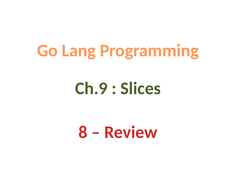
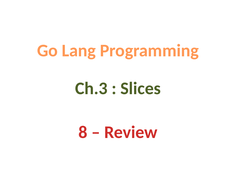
Ch.9: Ch.9 -> Ch.3 (91, 88)
